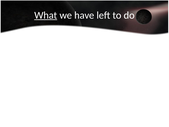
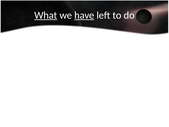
have underline: none -> present (84, 15)
